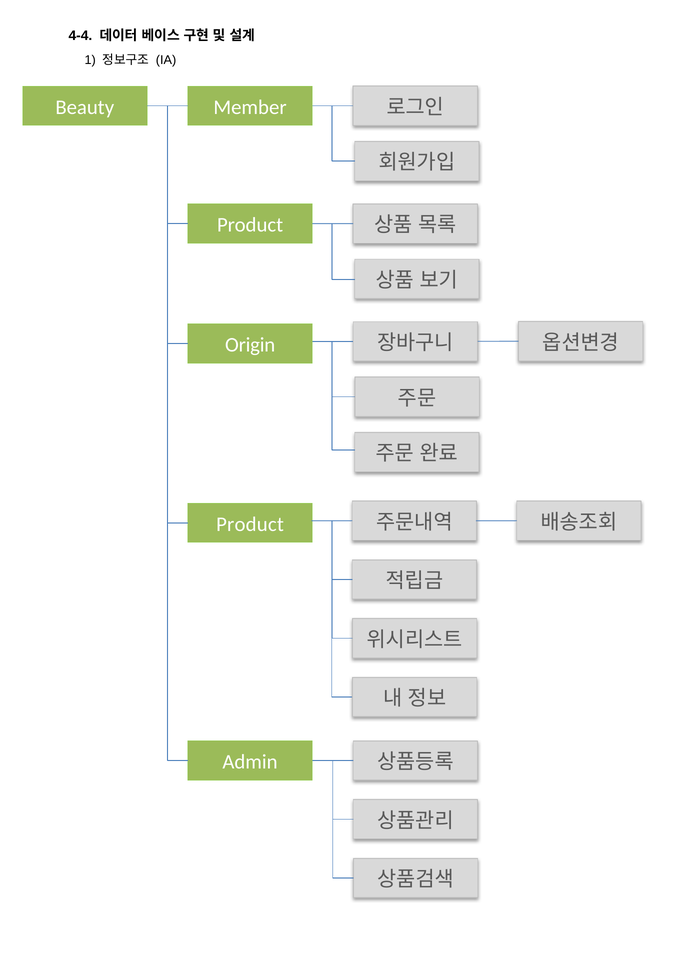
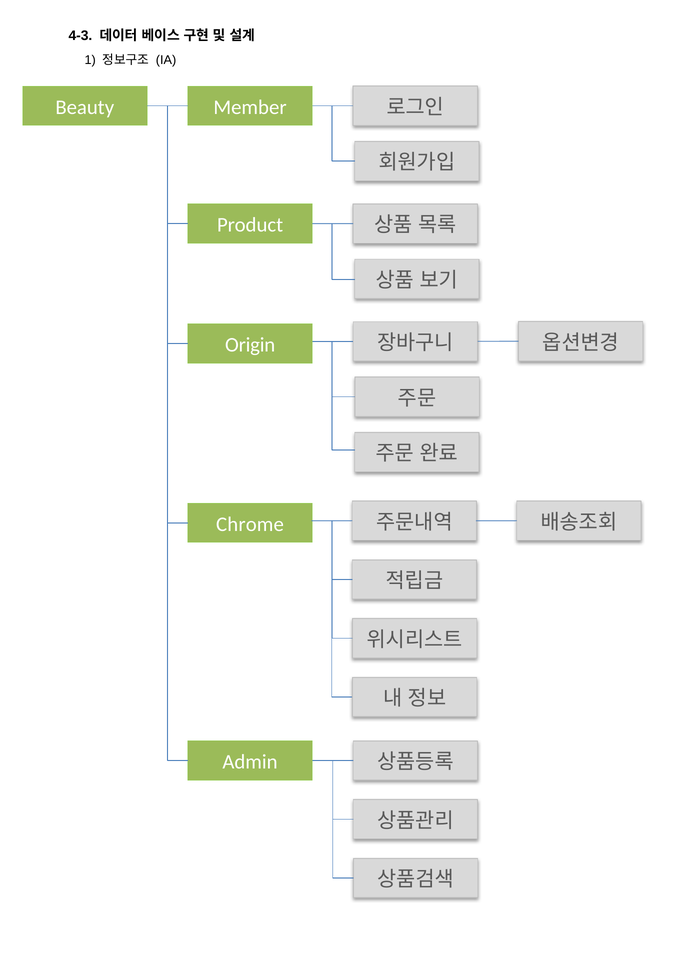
4-4: 4-4 -> 4-3 (80, 36)
Product: Product -> Chrome (250, 524)
